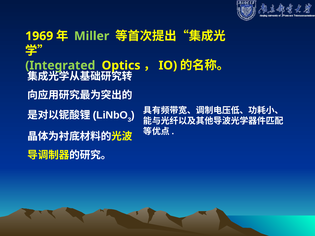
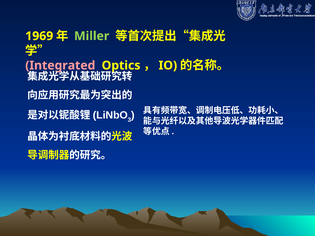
Integrated colour: light green -> pink (60, 66)
